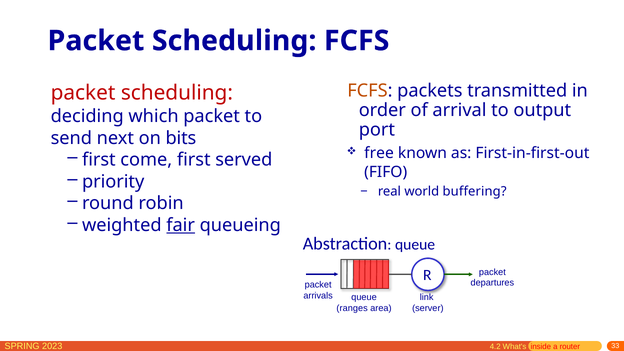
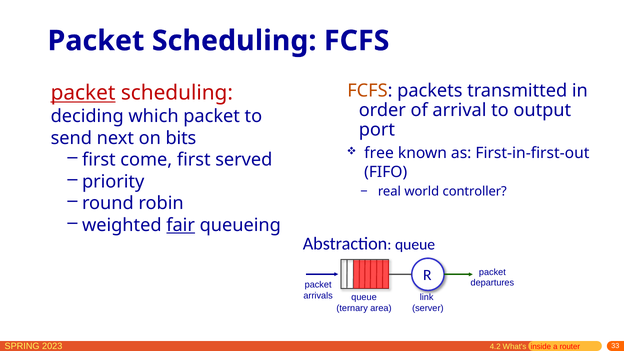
packet underline: none -> present (83, 93)
buffering: buffering -> controller (475, 192)
ranges: ranges -> ternary (352, 308)
